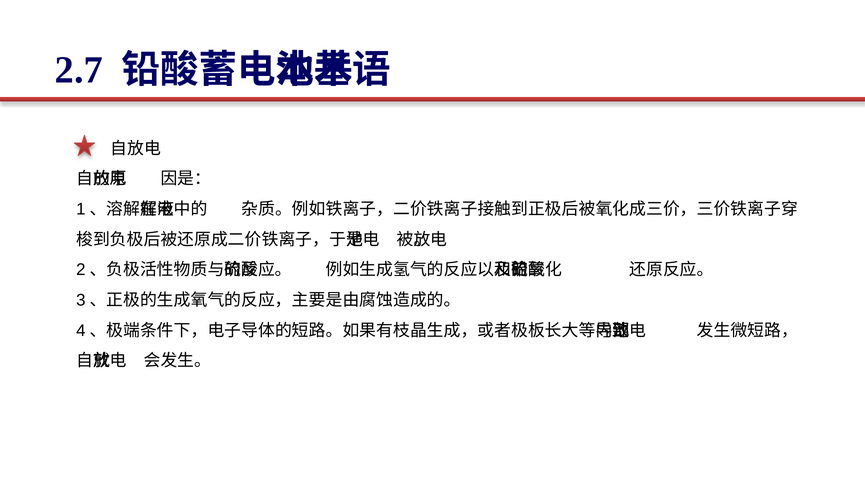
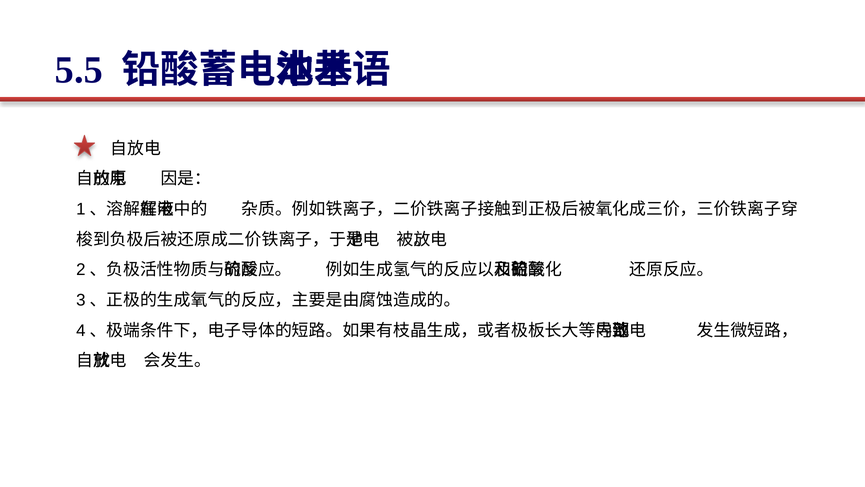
2.7: 2.7 -> 5.5 (79, 70)
